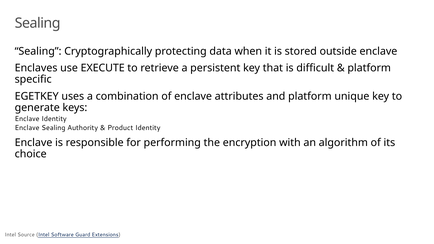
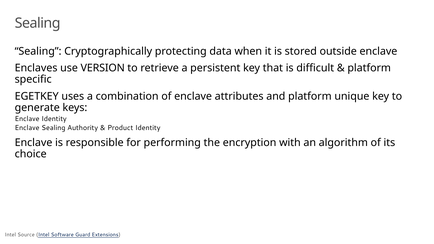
EXECUTE: EXECUTE -> VERSION (103, 68)
